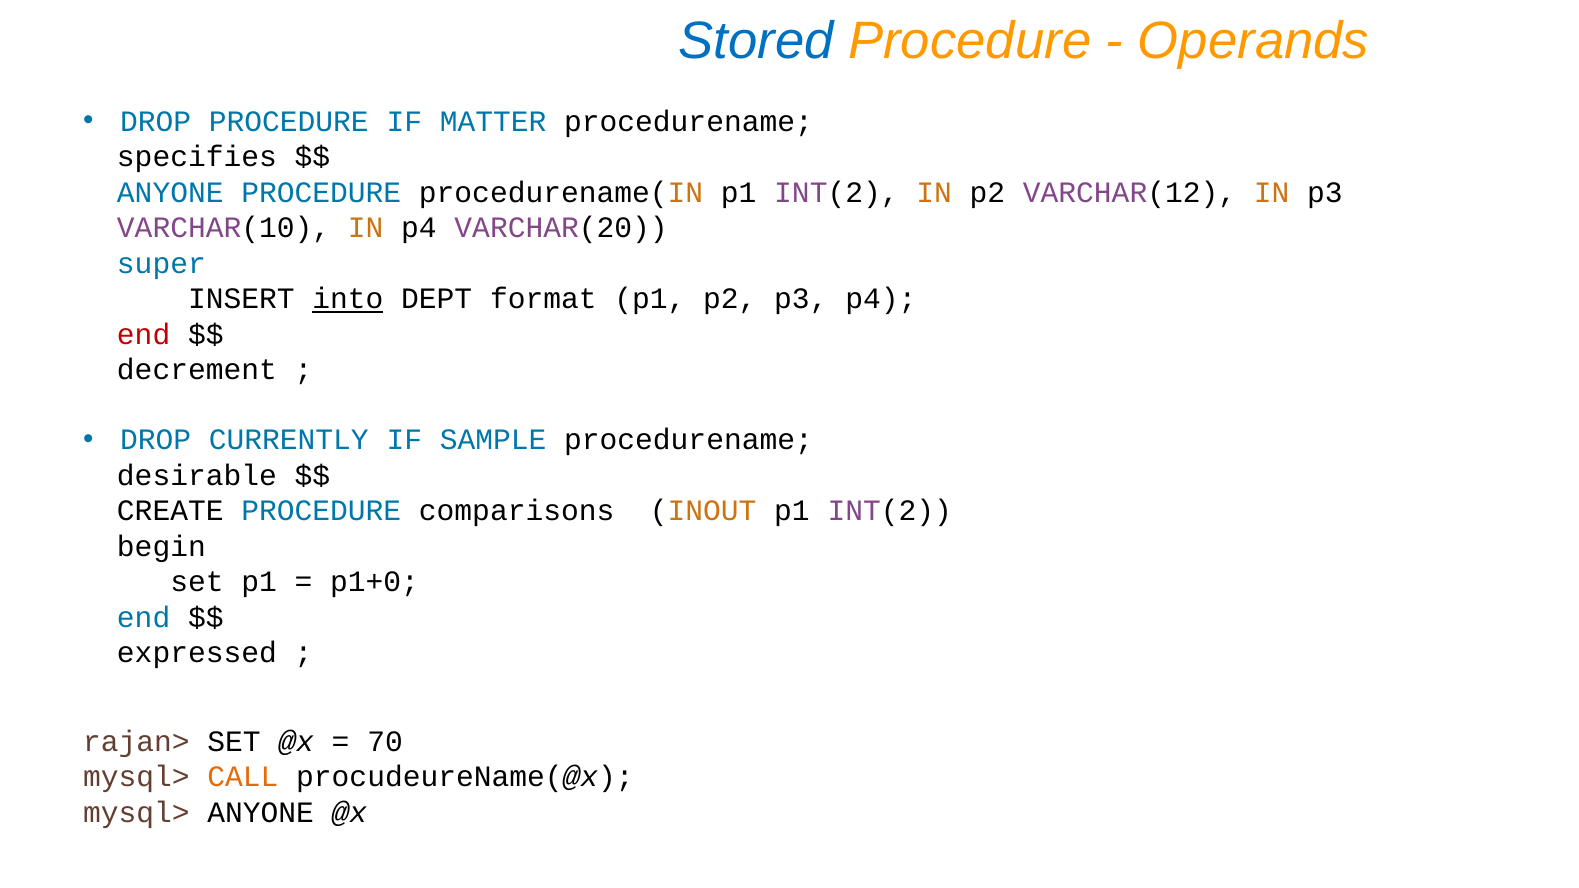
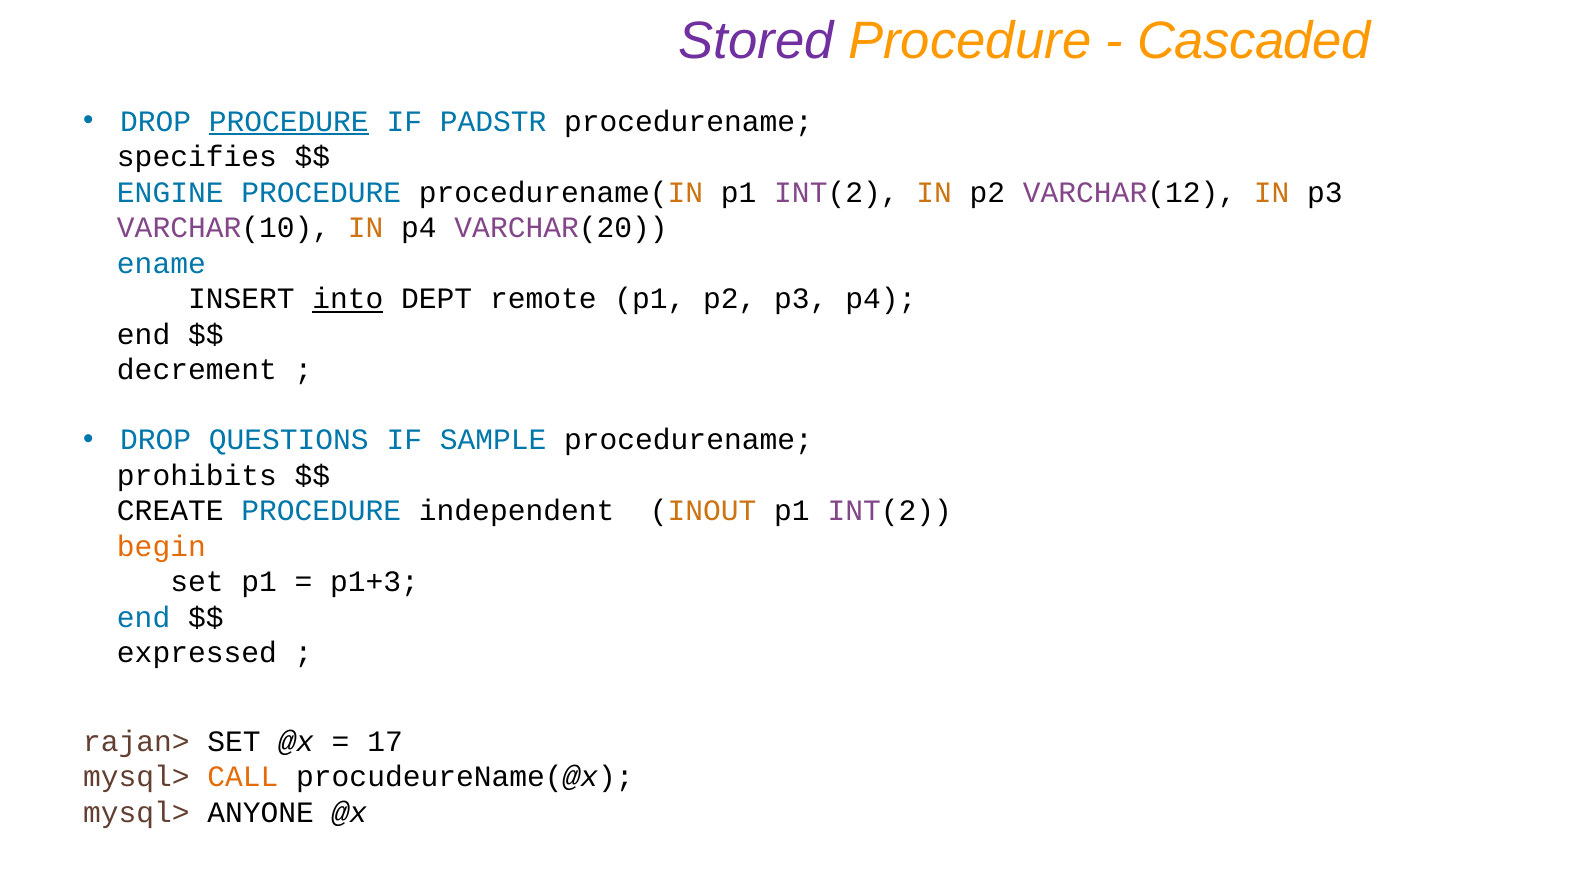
Stored colour: blue -> purple (756, 41)
Operands: Operands -> Cascaded (1254, 41)
PROCEDURE underline: none -> present (289, 121)
MATTER: MATTER -> PADSTR (493, 121)
ANYONE: ANYONE -> ENGINE (170, 192)
super: super -> ename (161, 264)
format: format -> remote (543, 299)
end colour: red -> black (144, 335)
CURRENTLY: CURRENTLY -> QUESTIONS (289, 440)
desirable: desirable -> prohibits (197, 476)
comparisons: comparisons -> independent (517, 511)
begin colour: black -> orange (161, 547)
p1+0: p1+0 -> p1+3 (375, 582)
70: 70 -> 17 (385, 742)
